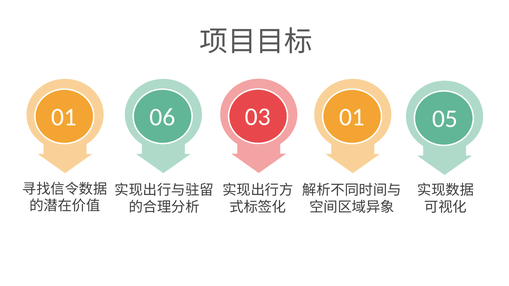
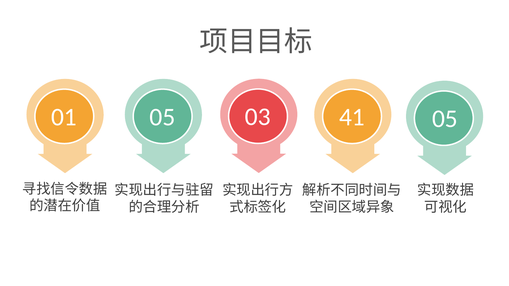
01 06: 06 -> 05 (162, 117)
03 01: 01 -> 41 (352, 117)
